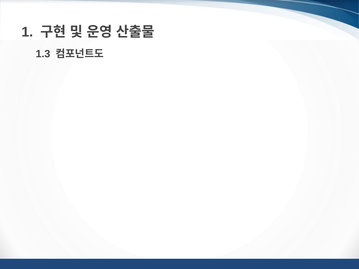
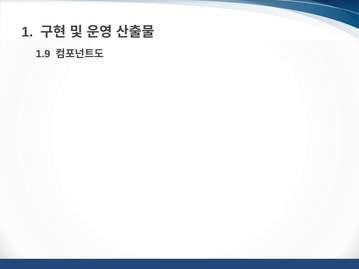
1.3: 1.3 -> 1.9 (43, 54)
